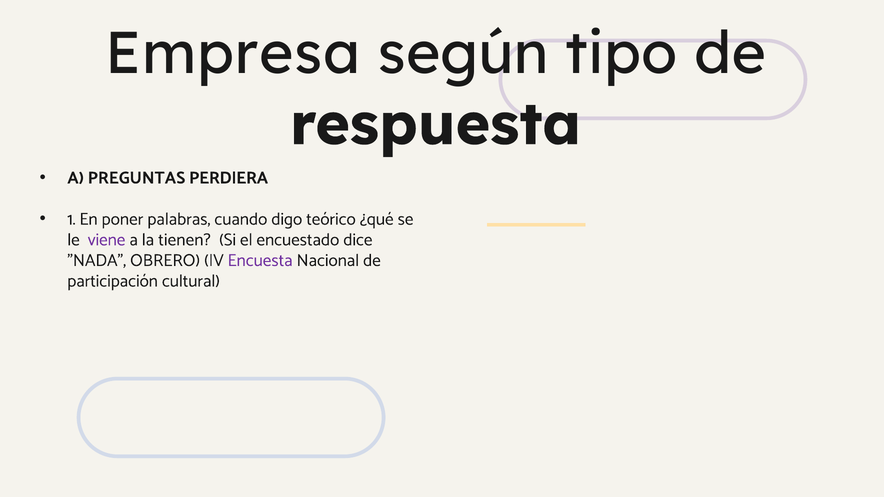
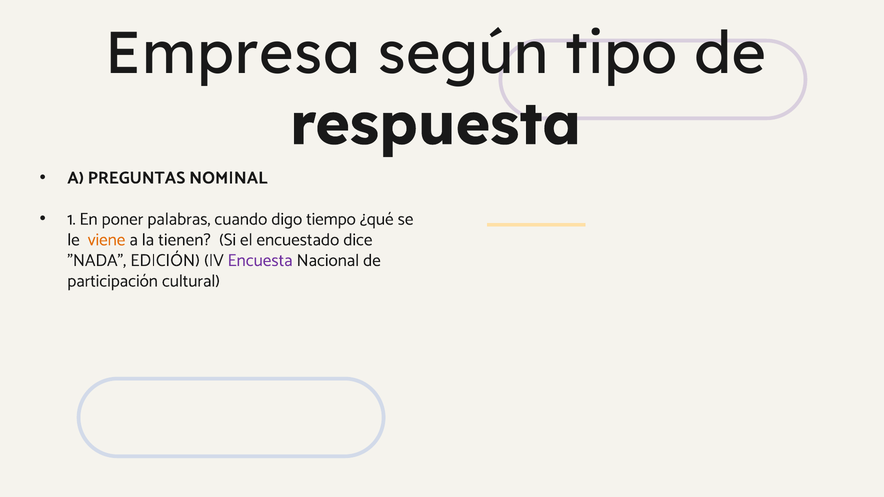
PERDIERA: PERDIERA -> NOMINAL (228, 178)
teórico: teórico -> tiempo (331, 219)
viene colour: purple -> orange (107, 240)
OBRERO: OBRERO -> EDICIÓN (165, 260)
